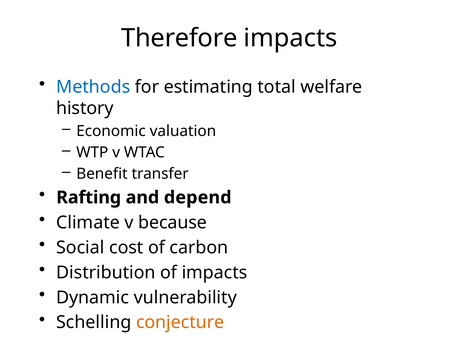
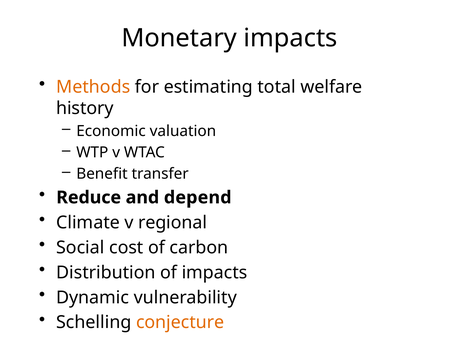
Therefore: Therefore -> Monetary (179, 38)
Methods colour: blue -> orange (93, 87)
Rafting: Rafting -> Reduce (89, 198)
because: because -> regional (173, 223)
